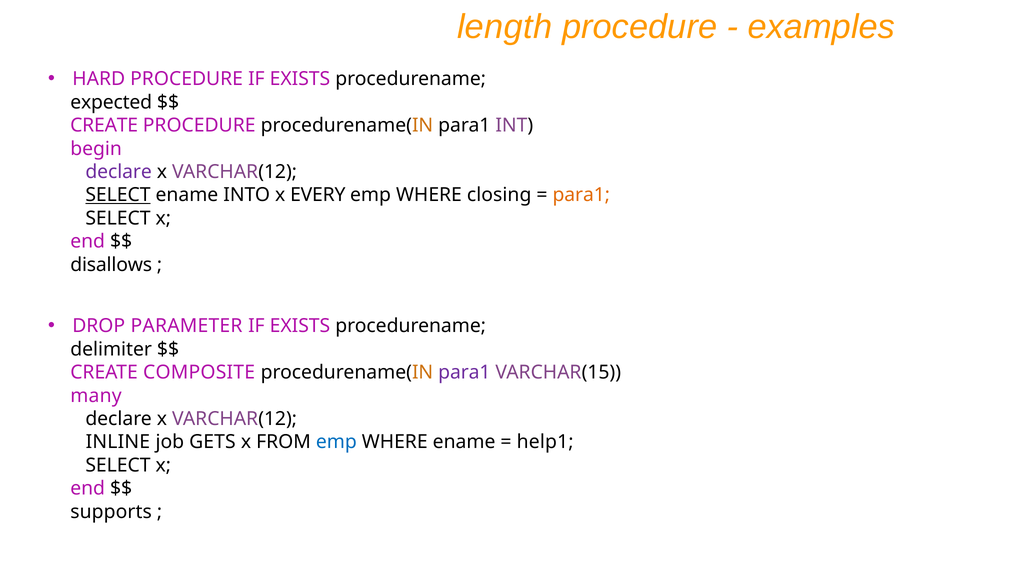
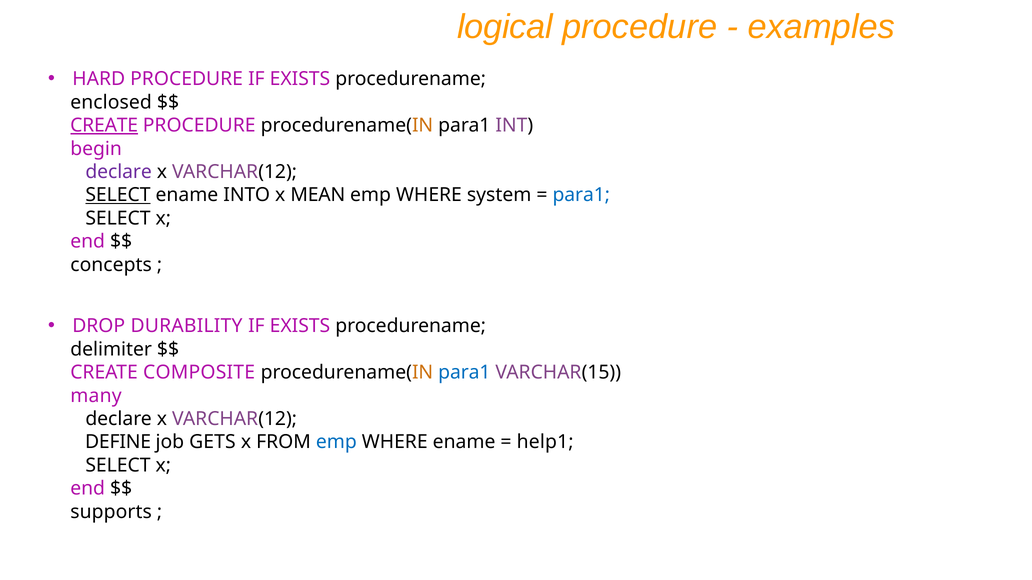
length: length -> logical (505, 27)
expected: expected -> enclosed (111, 102)
CREATE underline: none -> present (104, 126)
EVERY: EVERY -> MEAN (318, 195)
closing: closing -> system (499, 195)
para1 colour: orange -> blue (581, 195)
disallows: disallows -> concepts (111, 265)
PARAMETER: PARAMETER -> DURABILITY (187, 326)
para1 colour: purple -> blue (464, 373)
INLINE: INLINE -> DEFINE (118, 442)
